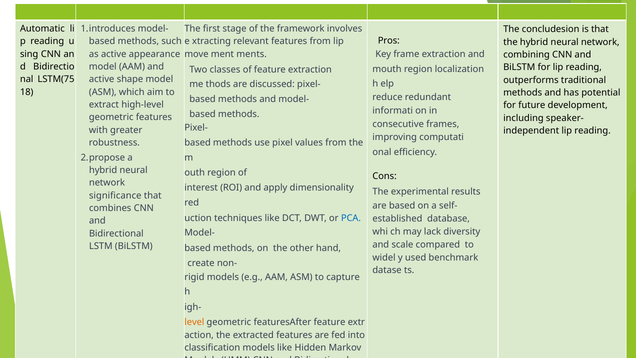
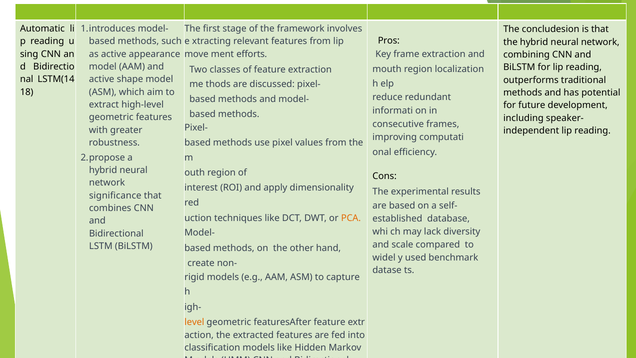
ments: ments -> efforts (252, 54)
LSTM(75: LSTM(75 -> LSTM(14 (56, 79)
PCA colour: blue -> orange (351, 218)
